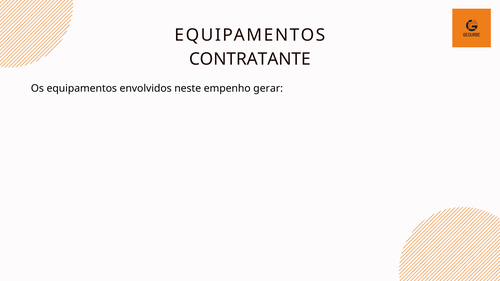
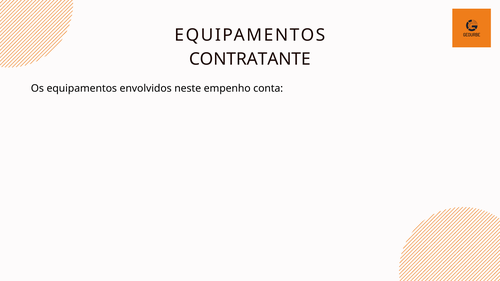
gerar: gerar -> conta (268, 89)
